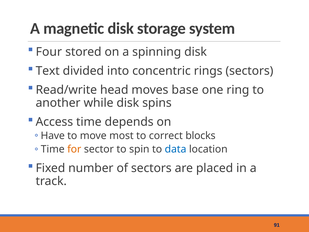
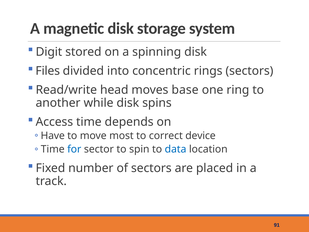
Four: Four -> Digit (49, 52)
Text: Text -> Files (48, 71)
blocks: blocks -> device (200, 135)
for colour: orange -> blue (74, 149)
